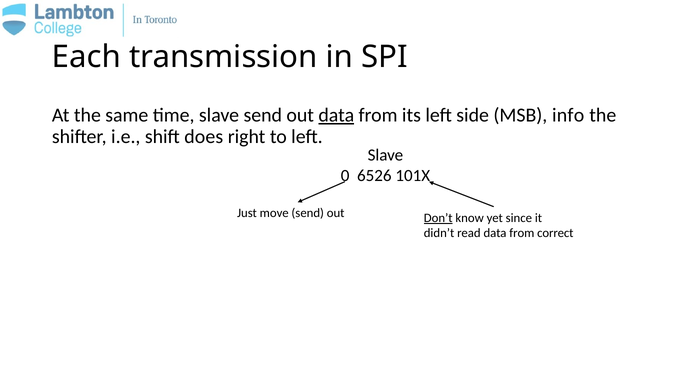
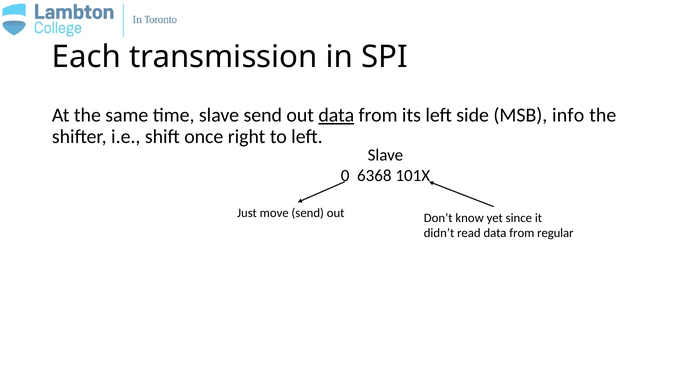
does: does -> once (204, 137)
6526: 6526 -> 6368 (374, 176)
Don’t underline: present -> none (438, 218)
correct: correct -> regular (555, 233)
